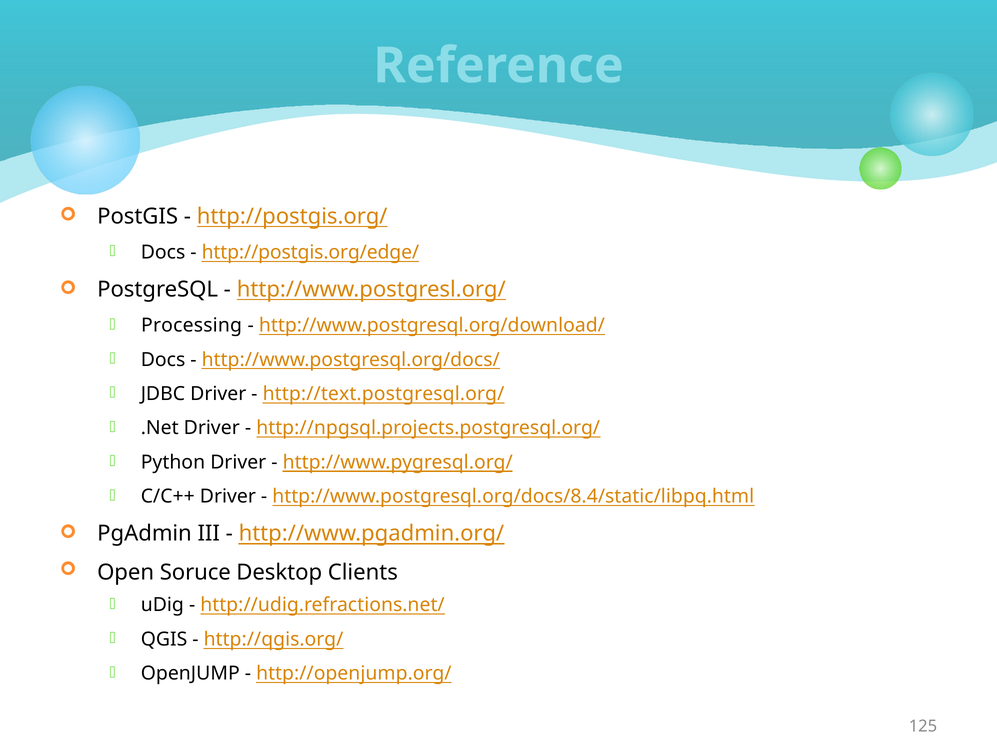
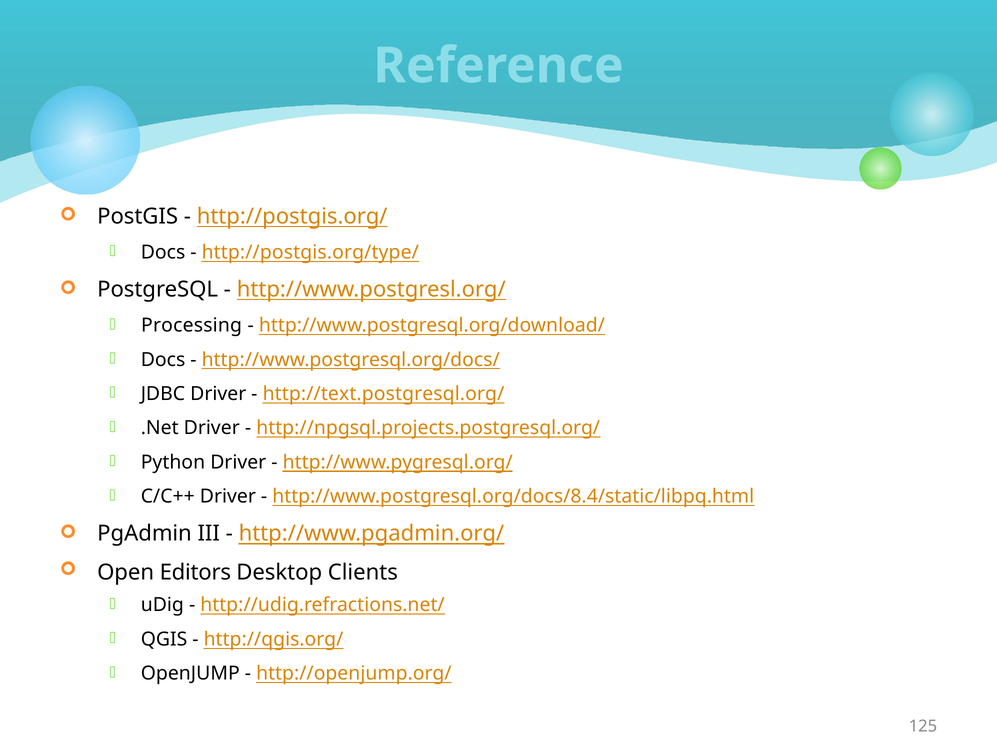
http://postgis.org/edge/: http://postgis.org/edge/ -> http://postgis.org/type/ (310, 252)
Soruce: Soruce -> Editors (195, 572)
